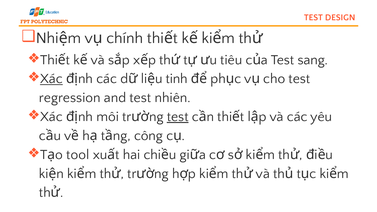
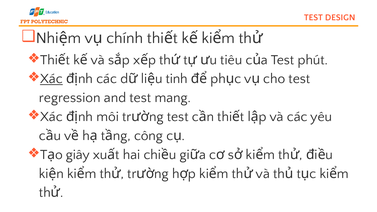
sang: sang -> phút (313, 60)
nhiên: nhiên -> mang (173, 98)
test underline: present -> none (178, 117)
tool: tool -> giây (78, 155)
